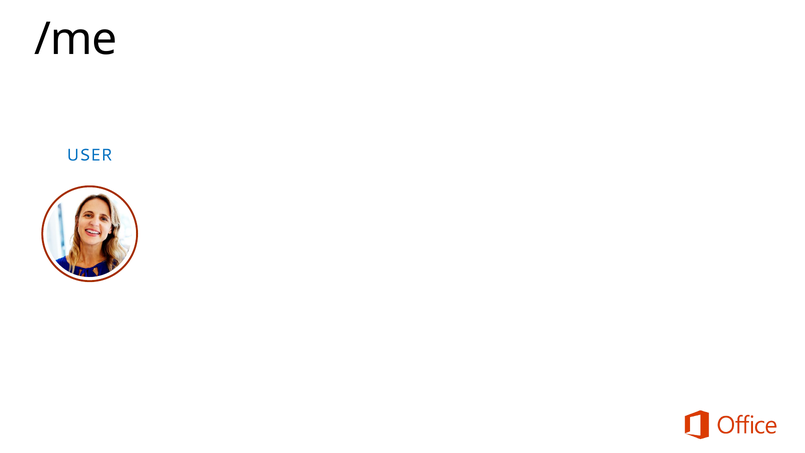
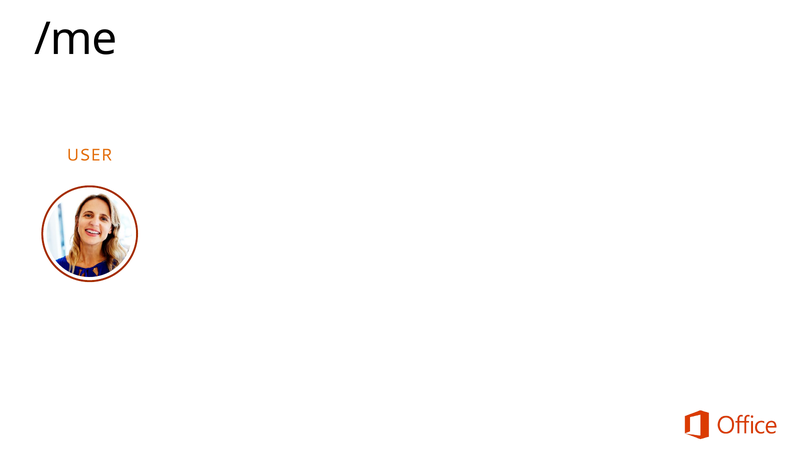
USER colour: blue -> orange (89, 155)
